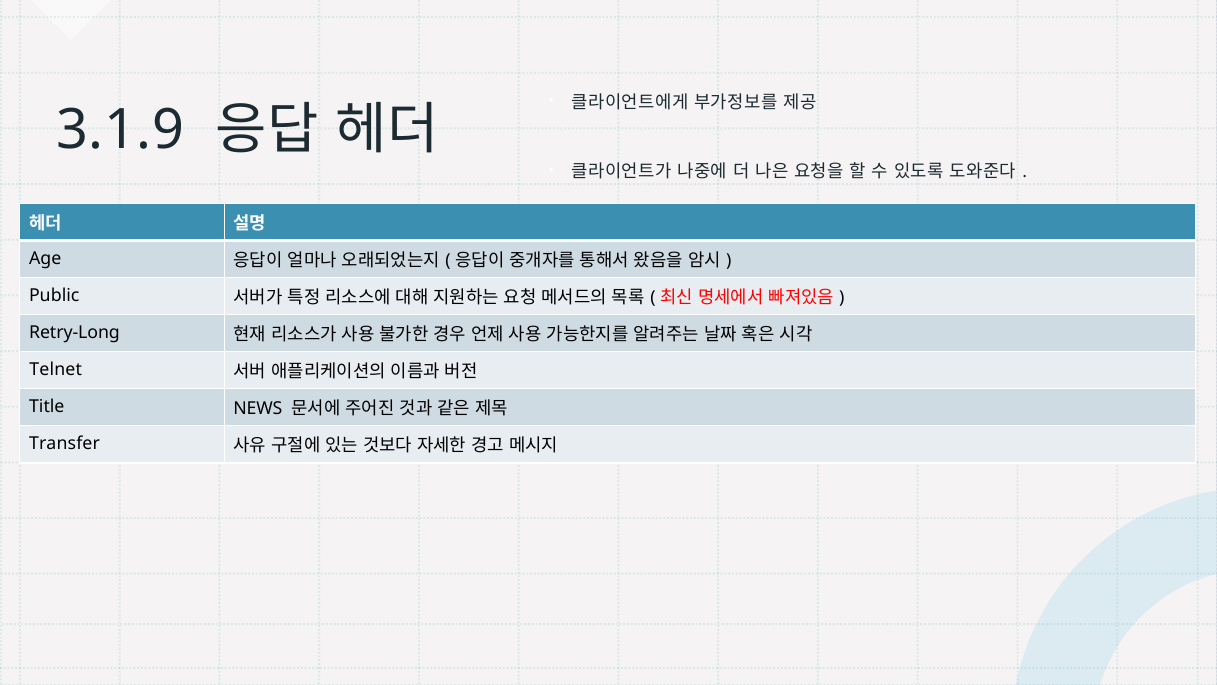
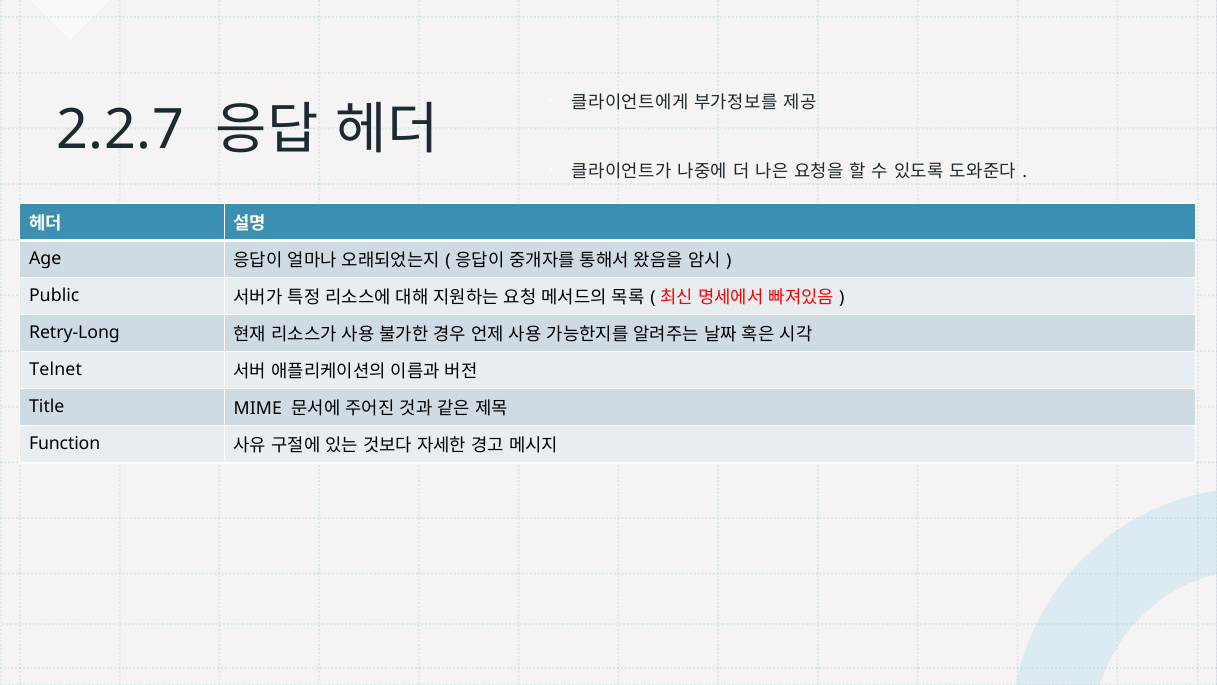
3.1.9: 3.1.9 -> 2.2.7 (120, 130)
NEWS: NEWS -> MIME (258, 408)
Transfer: Transfer -> Function (65, 443)
